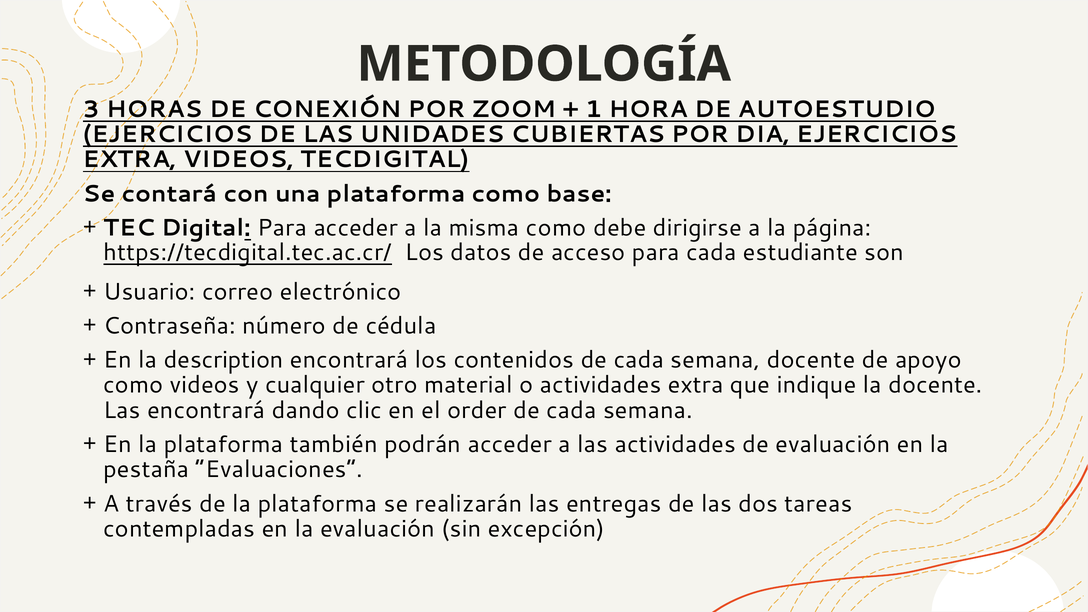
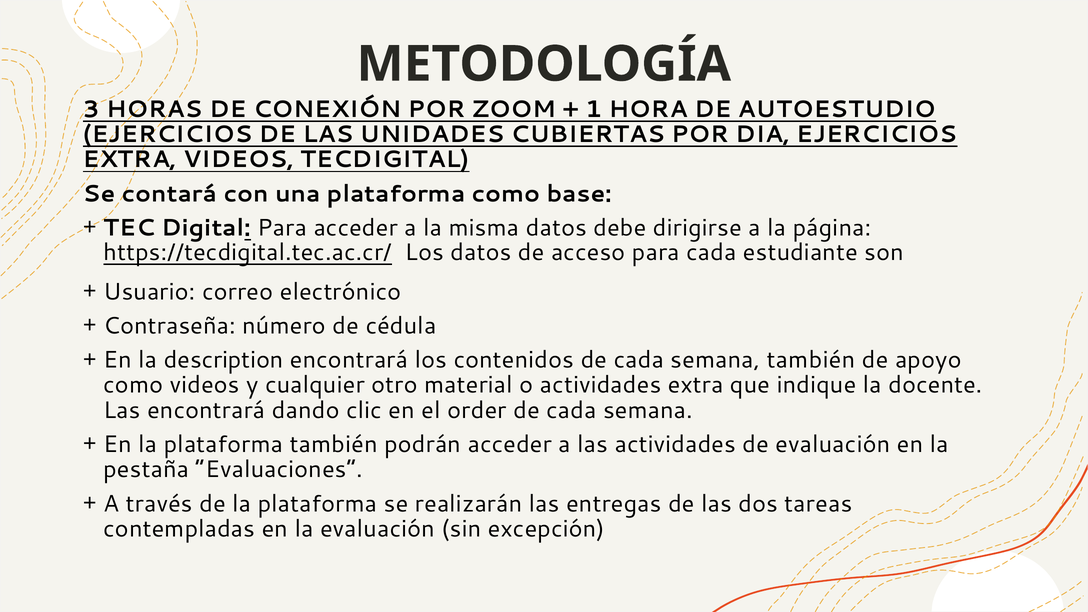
misma como: como -> datos (556, 228)
semana docente: docente -> también (811, 360)
